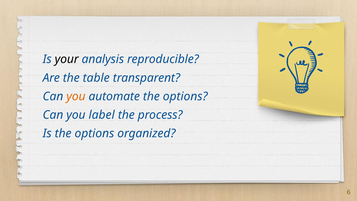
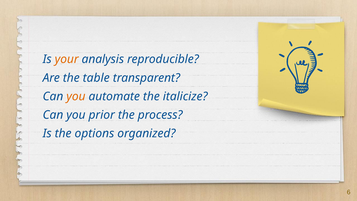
your colour: black -> orange (67, 59)
automate the options: options -> italicize (185, 96)
label: label -> prior (102, 115)
